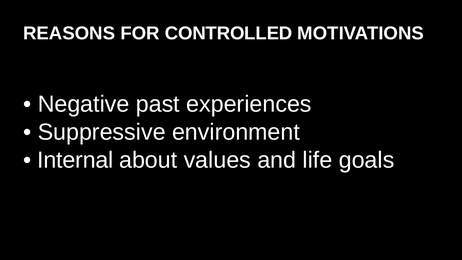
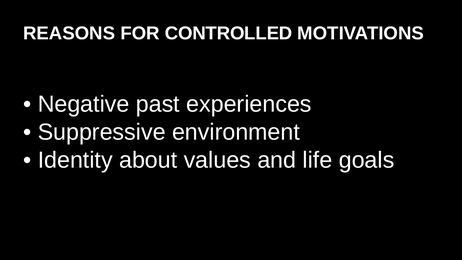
Internal: Internal -> Identity (75, 160)
